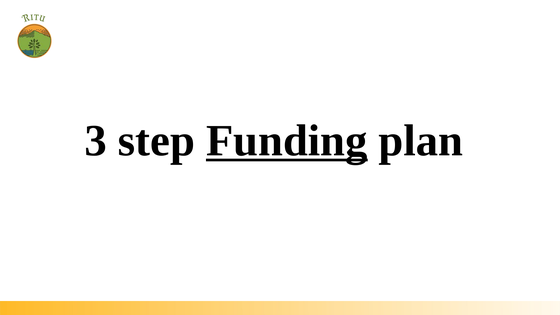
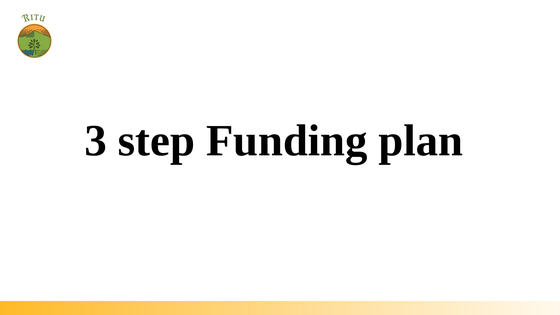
Funding underline: present -> none (287, 141)
